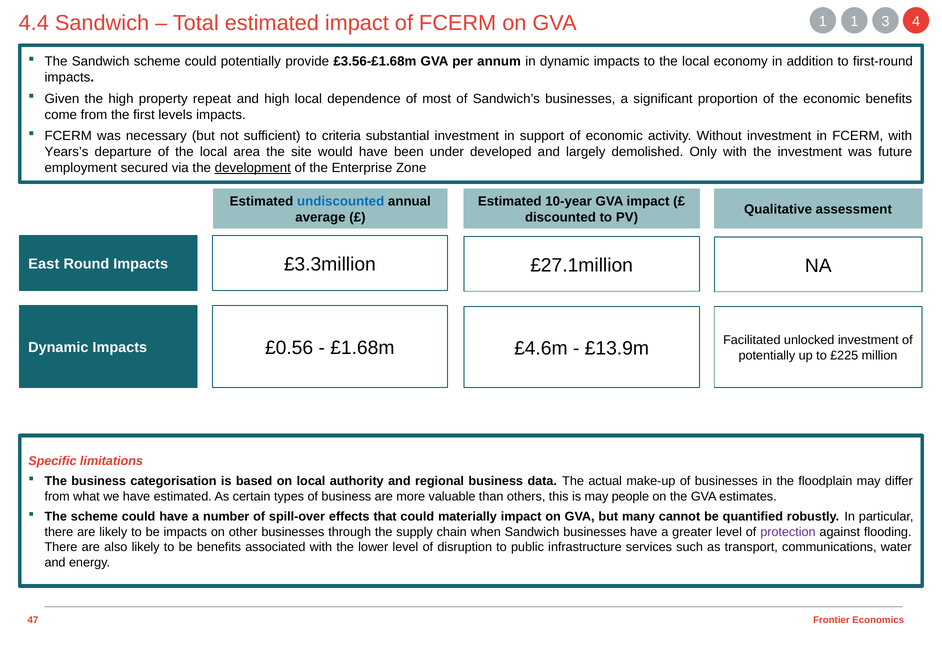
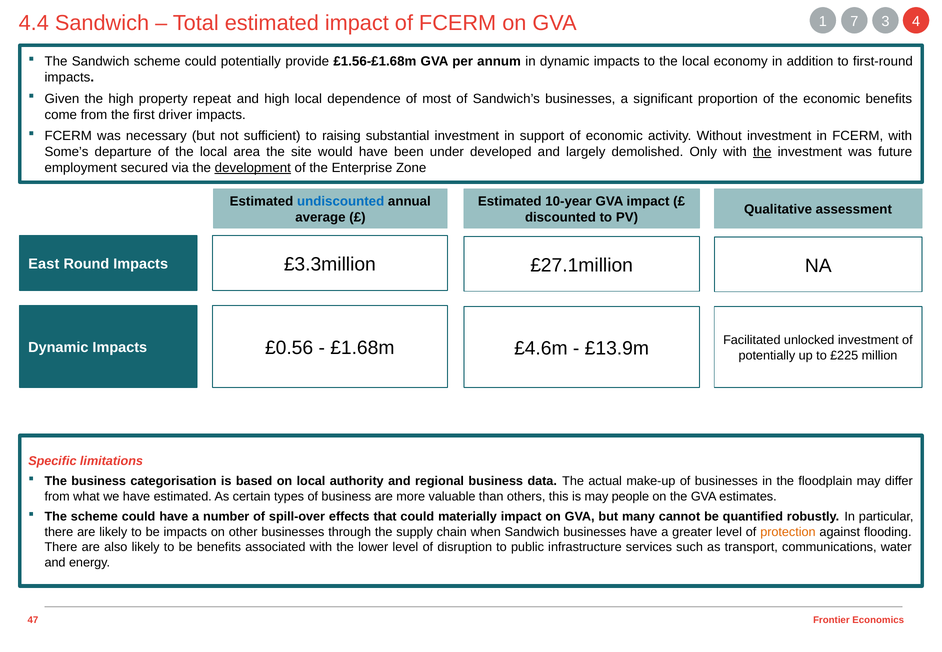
1 1: 1 -> 7 (854, 21)
£3.56-£1.68m: £3.56-£1.68m -> £1.56-£1.68m (375, 61)
levels: levels -> driver (175, 115)
criteria: criteria -> raising (341, 136)
Years’s: Years’s -> Some’s (67, 152)
the underline: none -> present (762, 152)
protection colour: purple -> orange (788, 532)
